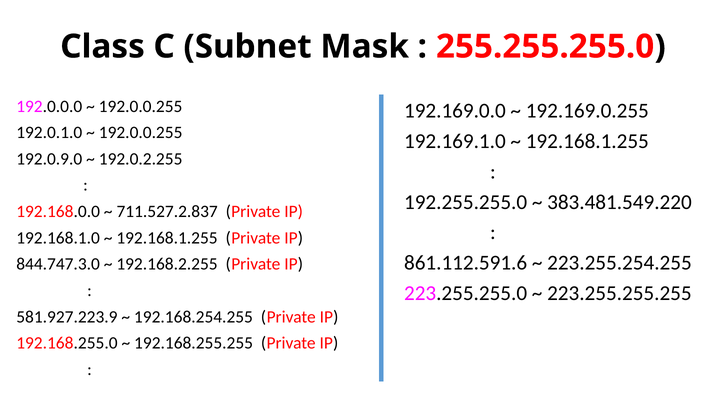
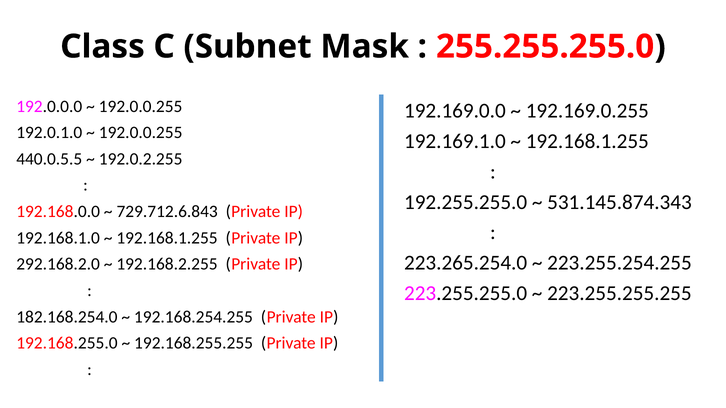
192.0.9.0: 192.0.9.0 -> 440.0.5.5 (49, 159)
383.481.549.220: 383.481.549.220 -> 531.145.874.343 (619, 202)
711.527.2.837: 711.527.2.837 -> 729.712.6.843 (167, 212)
861.112.591.6: 861.112.591.6 -> 223.265.254.0 (466, 263)
844.747.3.0: 844.747.3.0 -> 292.168.2.0 (58, 264)
581.927.223.9: 581.927.223.9 -> 182.168.254.0 (67, 317)
